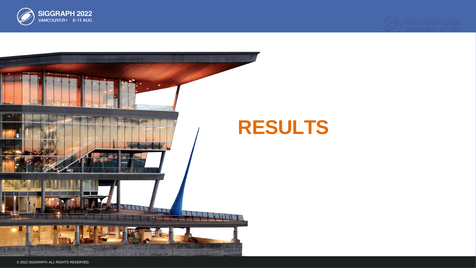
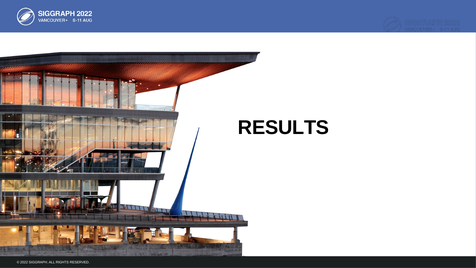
RESULTS colour: orange -> black (284, 128)
